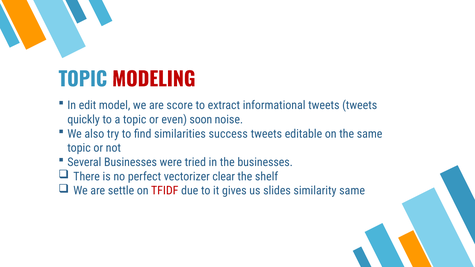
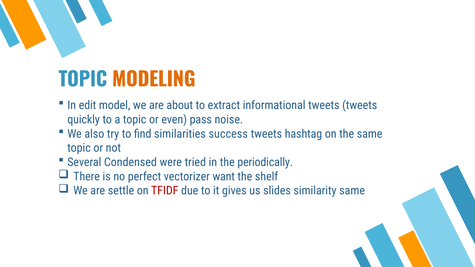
MODELING colour: red -> orange (154, 80)
score: score -> about (180, 105)
soon: soon -> pass (201, 120)
editable: editable -> hashtag (303, 134)
Several Businesses: Businesses -> Condensed (130, 162)
the businesses: businesses -> periodically (265, 162)
clear: clear -> want (224, 177)
